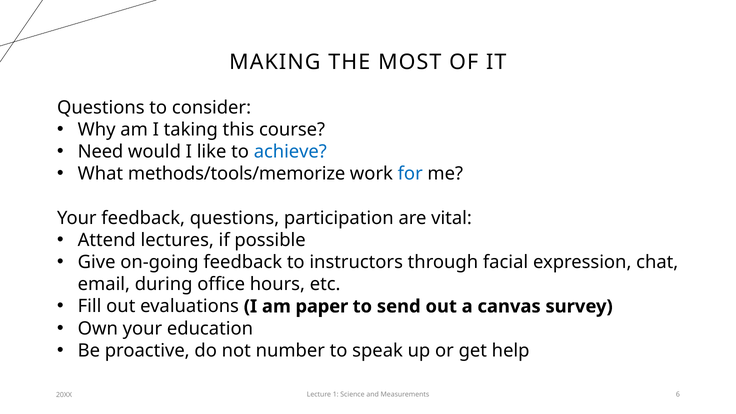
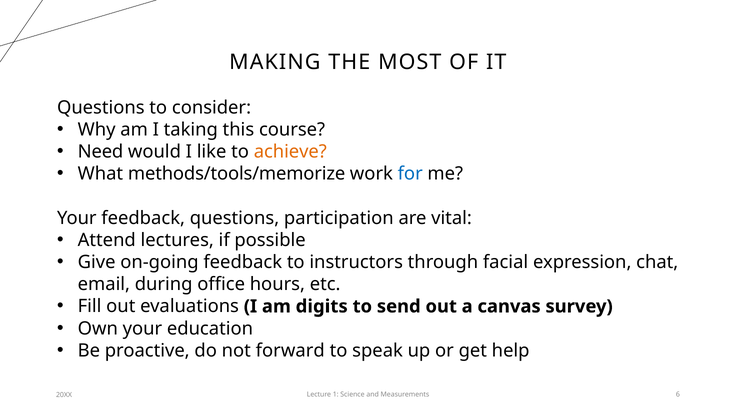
achieve colour: blue -> orange (290, 152)
paper: paper -> digits (322, 306)
number: number -> forward (290, 351)
